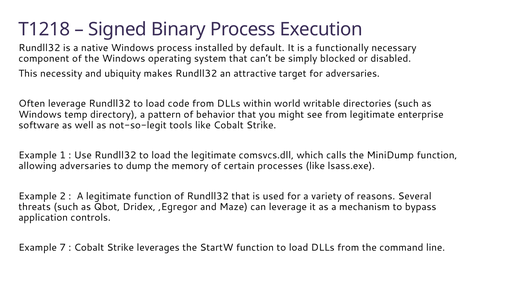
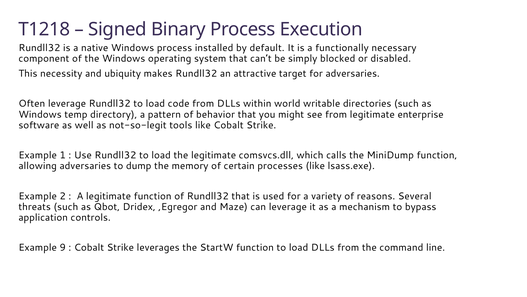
7: 7 -> 9 (63, 247)
